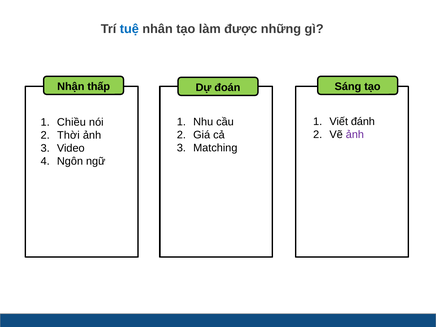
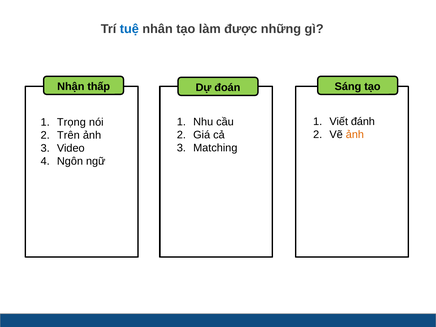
Chiều: Chiều -> Trọng (71, 122)
ảnh colour: purple -> orange (355, 135)
Thời: Thời -> Trên (68, 135)
